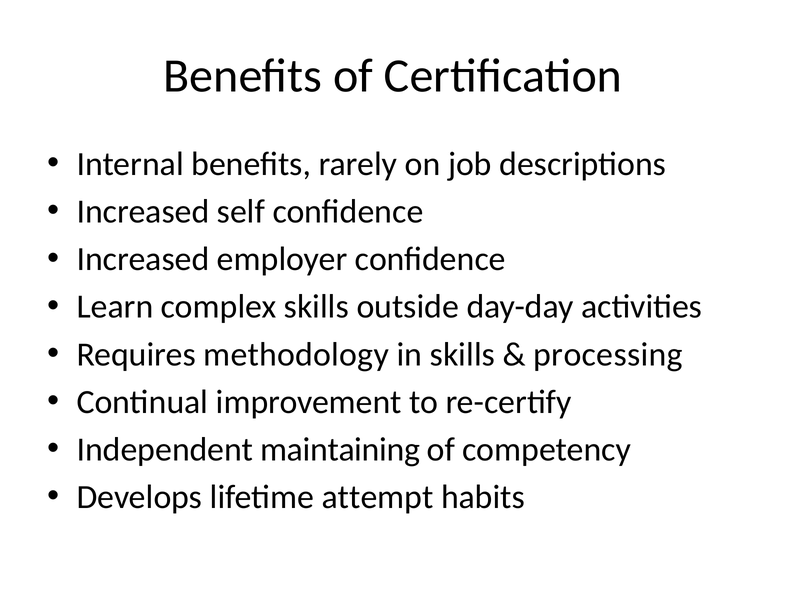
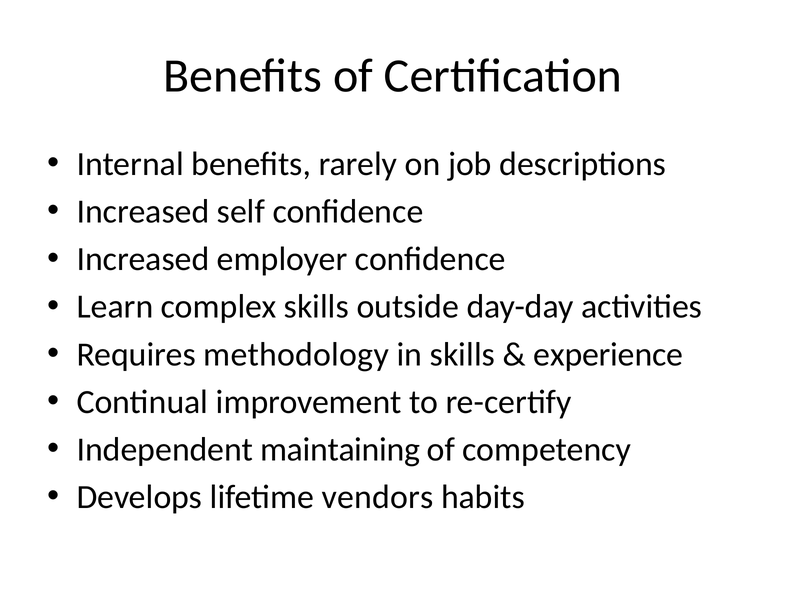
processing: processing -> experience (608, 355)
attempt: attempt -> vendors (378, 498)
